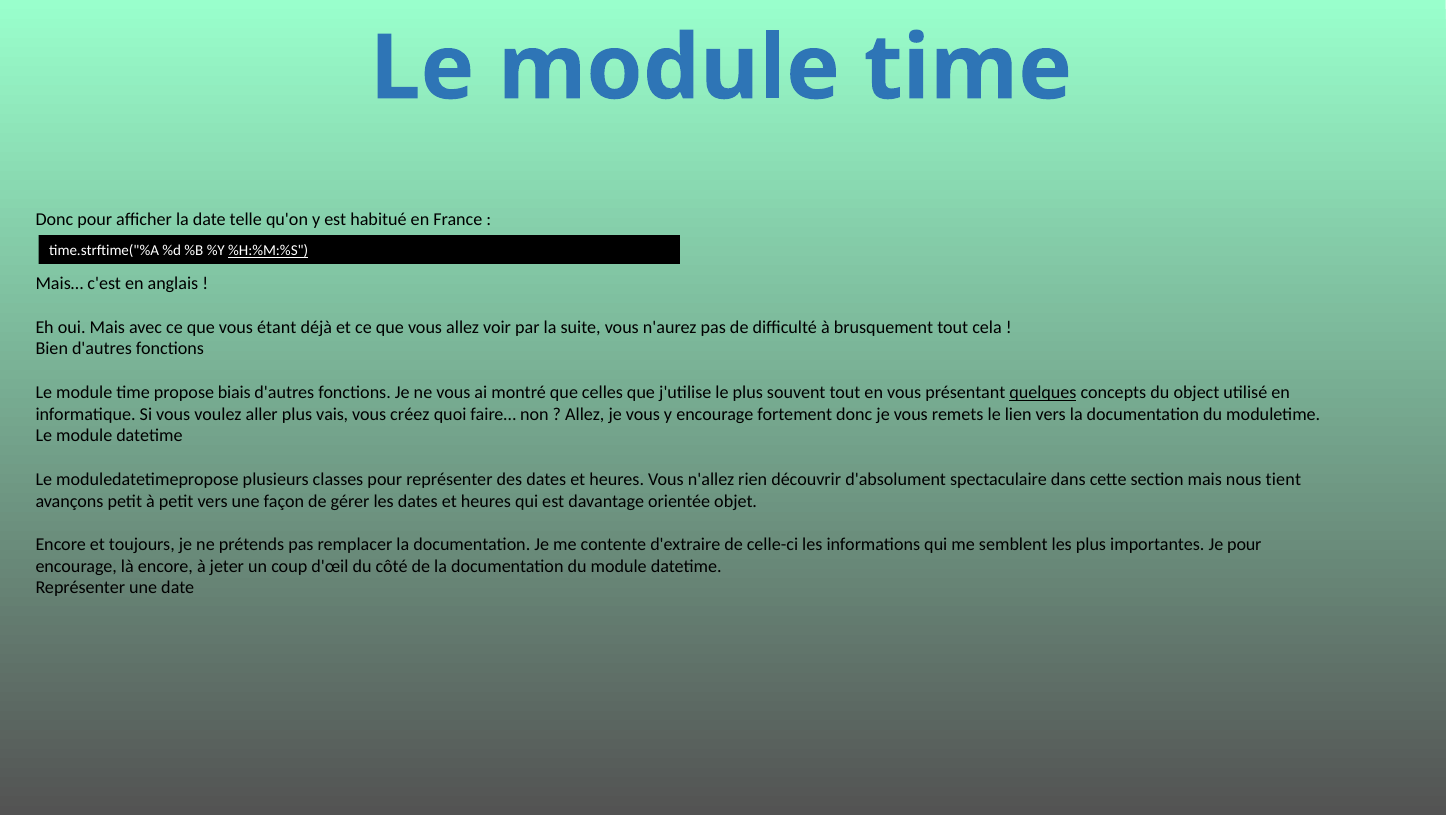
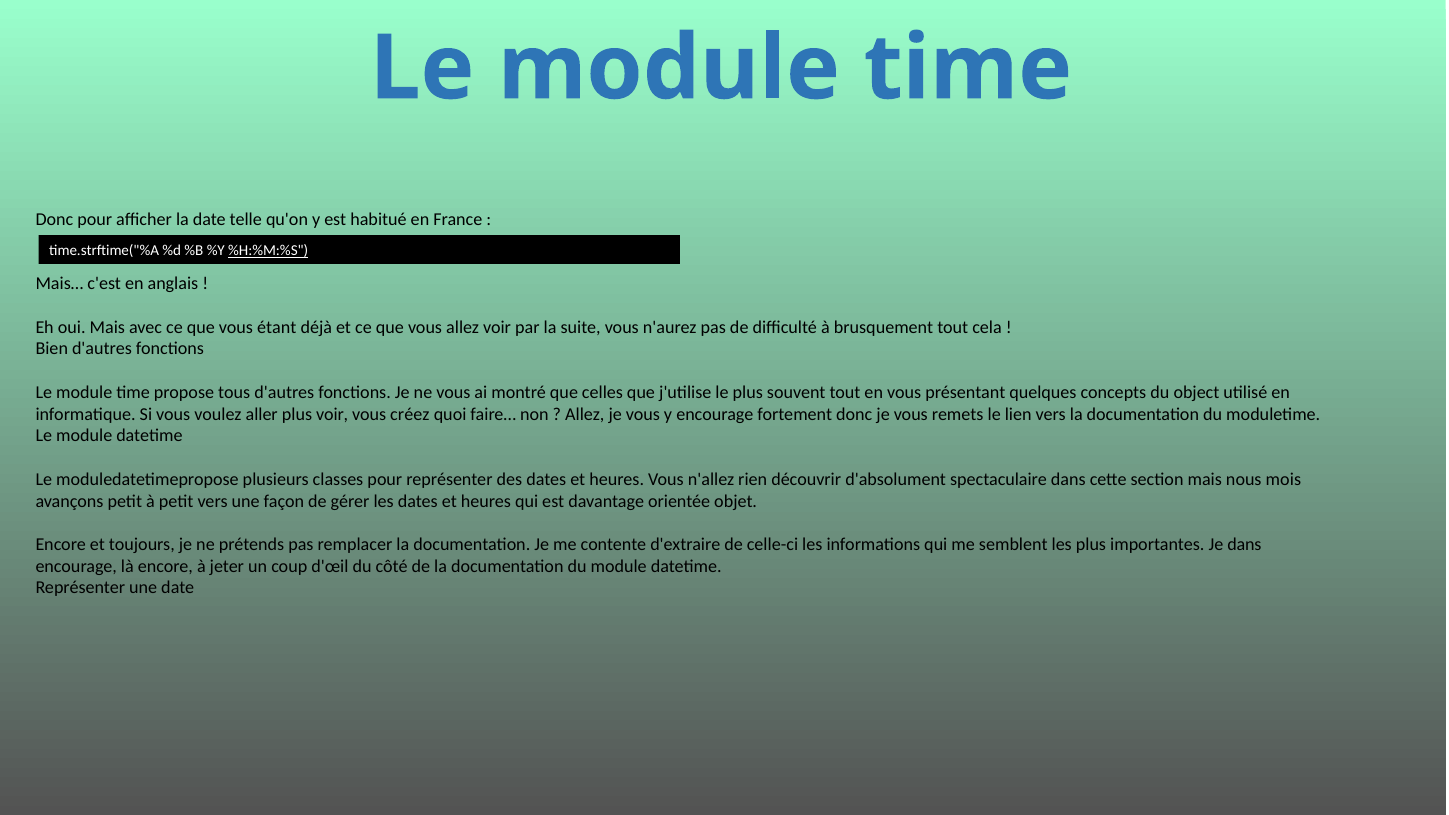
biais: biais -> tous (234, 392)
quelques underline: present -> none (1043, 392)
plus vais: vais -> voir (332, 414)
tient: tient -> mois (1283, 479)
Je pour: pour -> dans (1244, 545)
